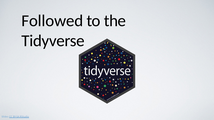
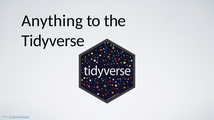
Followed: Followed -> Anything (52, 21)
